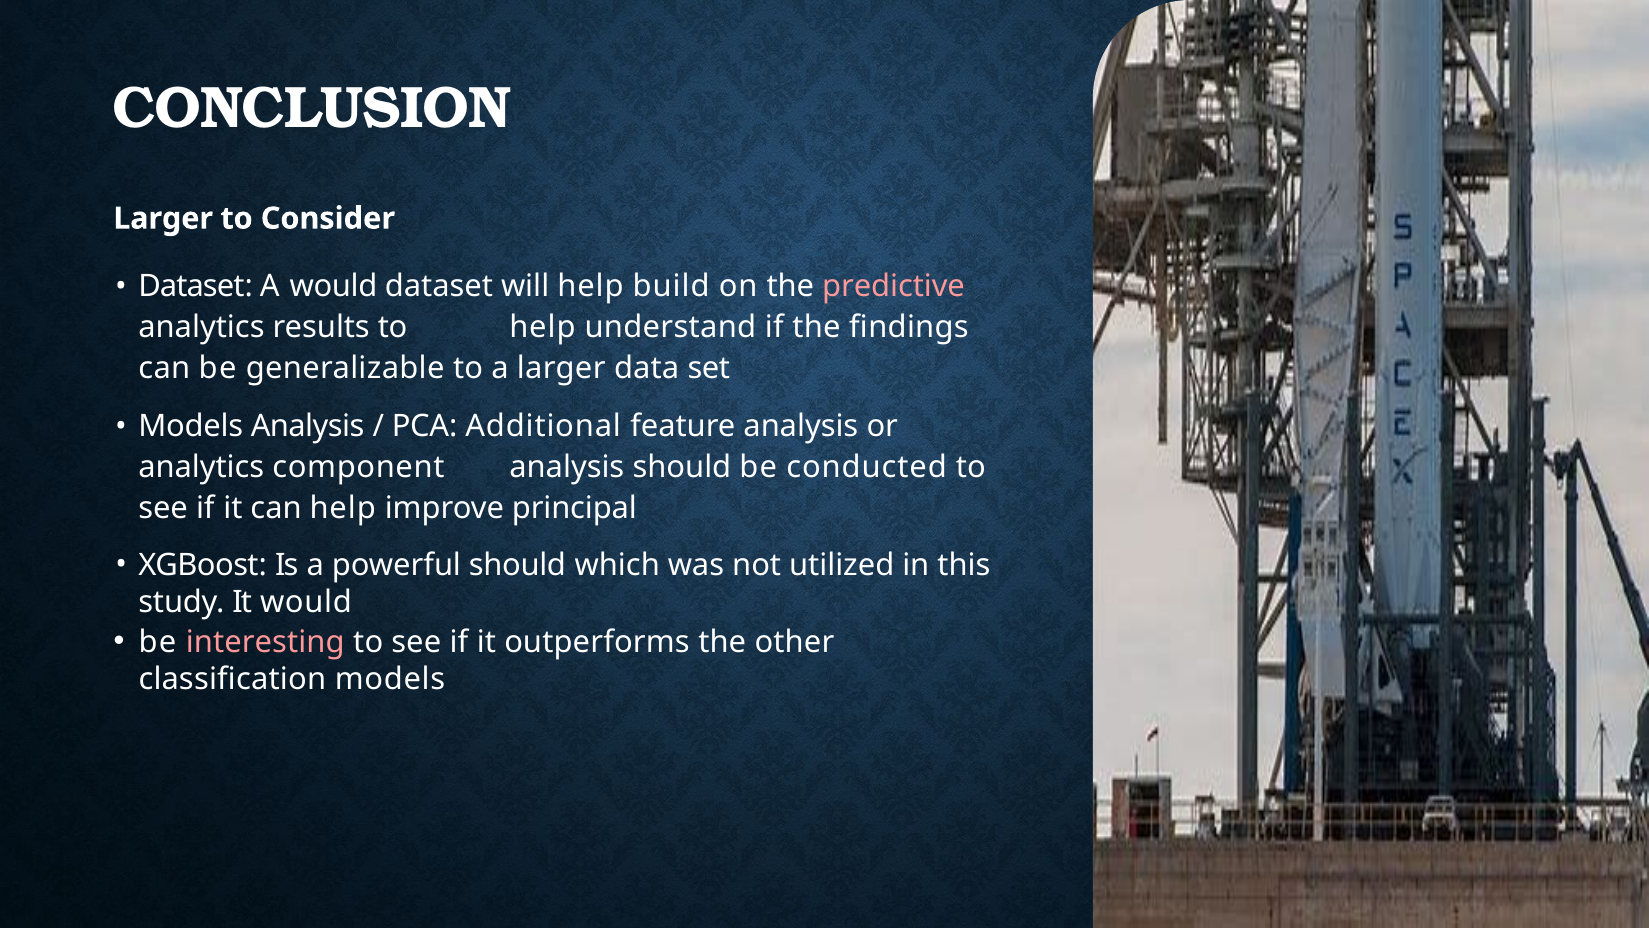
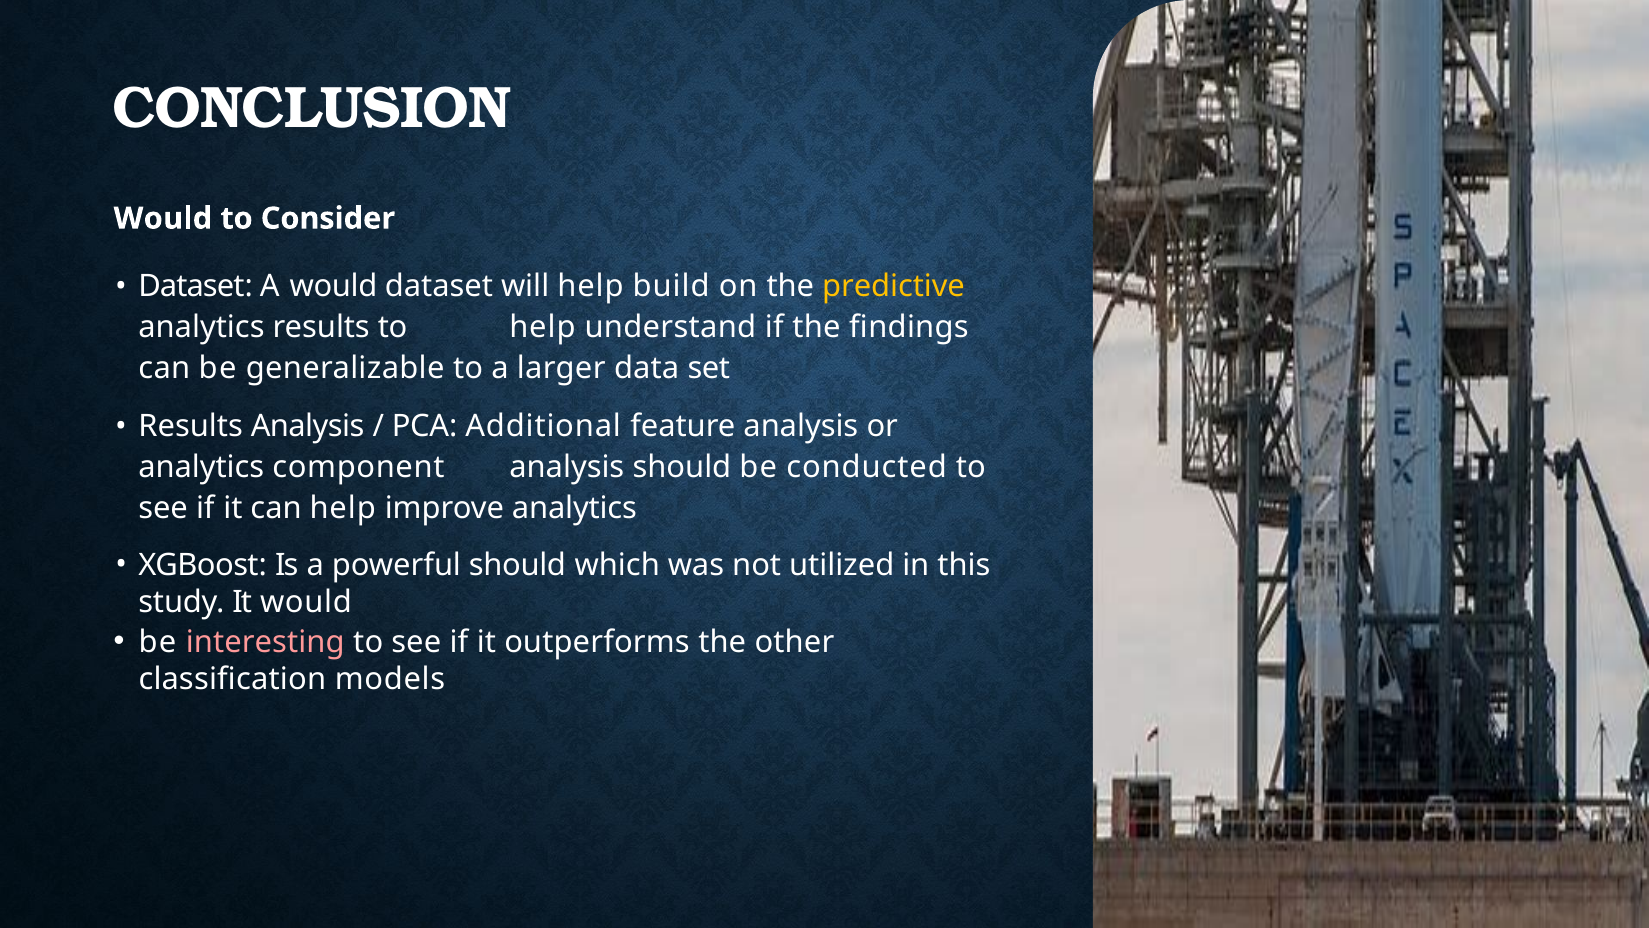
Larger: Larger -> Would (163, 218)
predictive colour: pink -> yellow (894, 287)
Models: Models -> Results (191, 426)
improve principal: principal -> analytics (574, 508)
